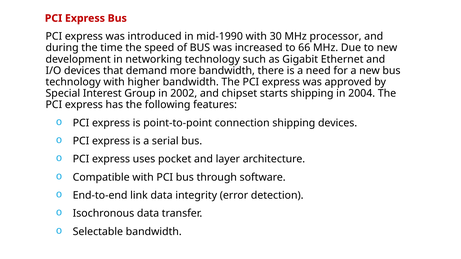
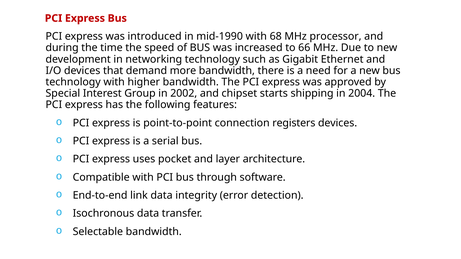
30: 30 -> 68 (276, 36)
connection shipping: shipping -> registers (294, 123)
